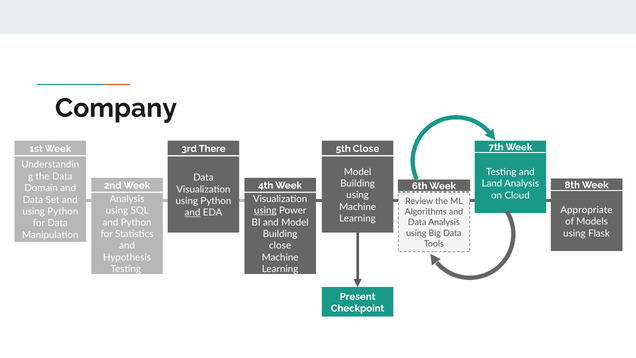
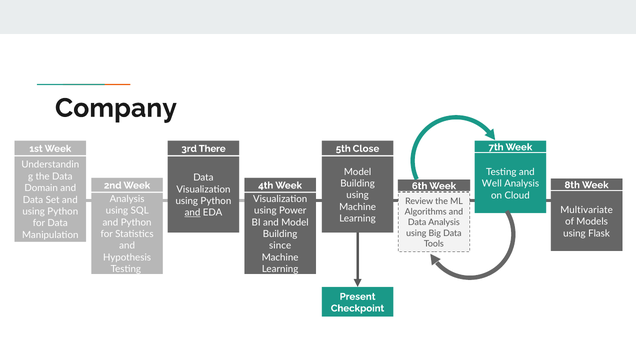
Land: Land -> Well (492, 184)
Appropriate: Appropriate -> Multivariate (587, 210)
using underline: present -> none (265, 211)
close: close -> since (280, 246)
